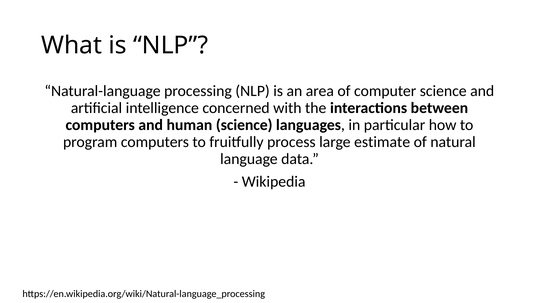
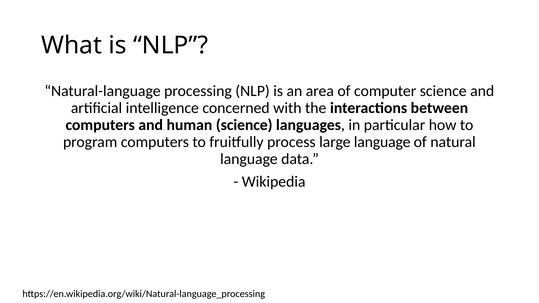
large estimate: estimate -> language (382, 142)
